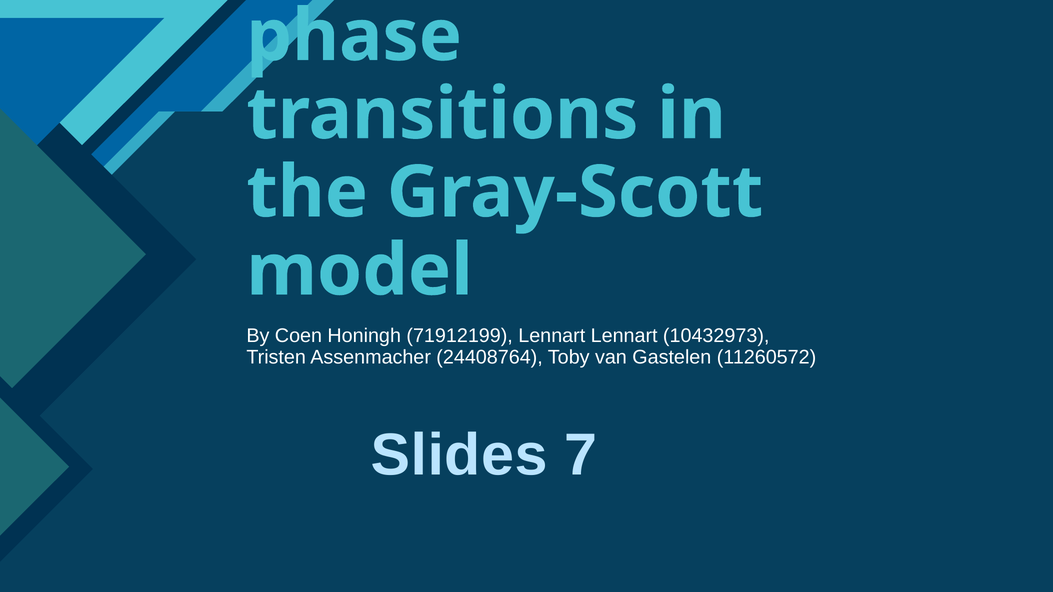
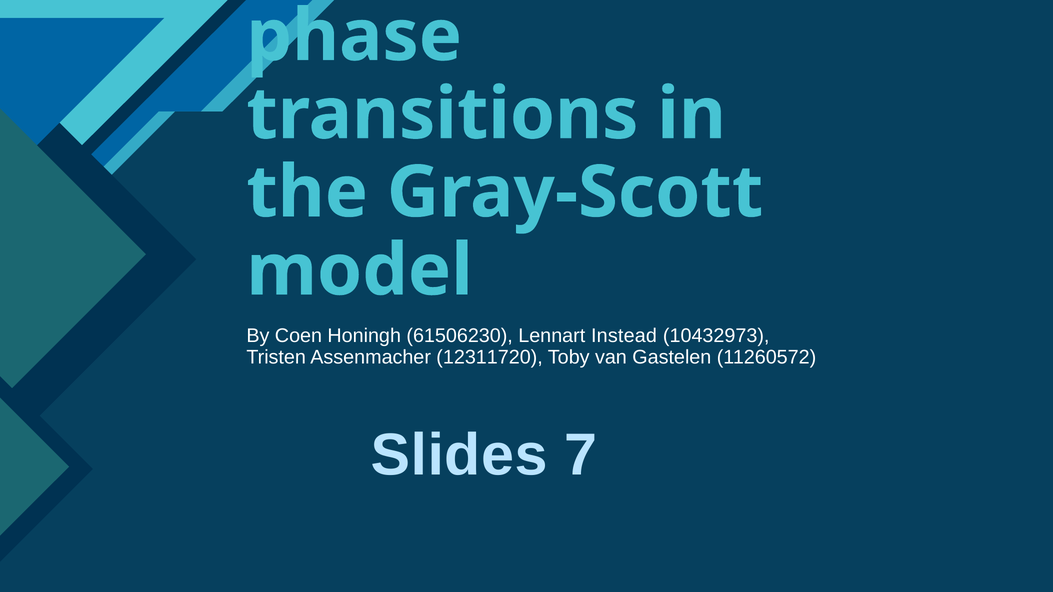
71912199: 71912199 -> 61506230 (460, 336)
Lennart Lennart: Lennart -> Instead (624, 336)
24408764: 24408764 -> 12311720 (490, 357)
